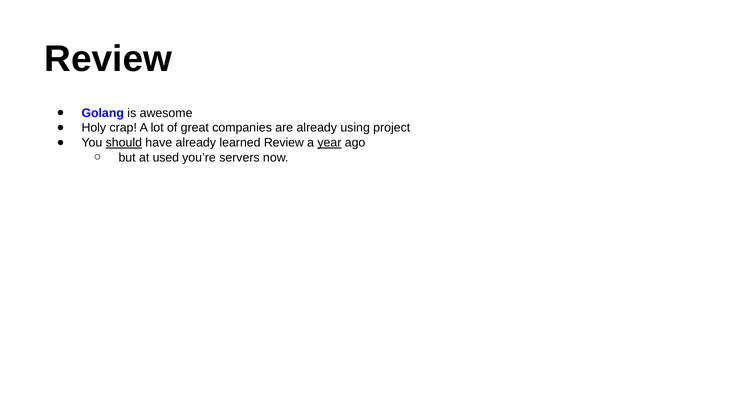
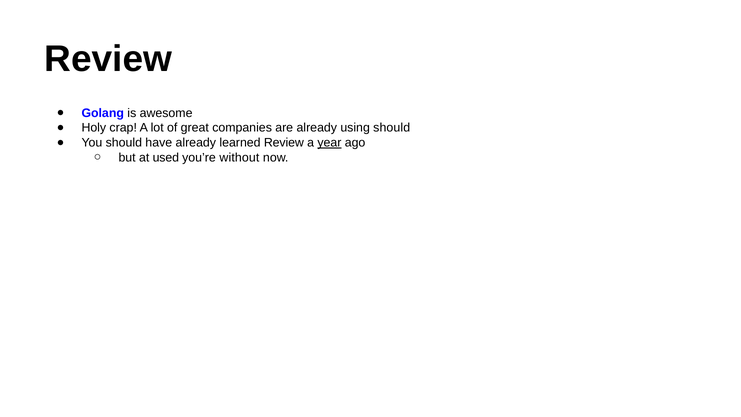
using project: project -> should (392, 128)
should underline: present -> none (124, 143)
servers: servers -> without (239, 157)
